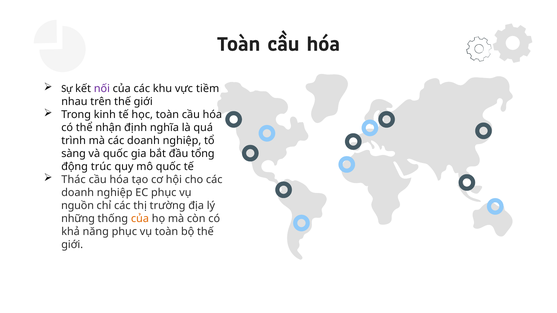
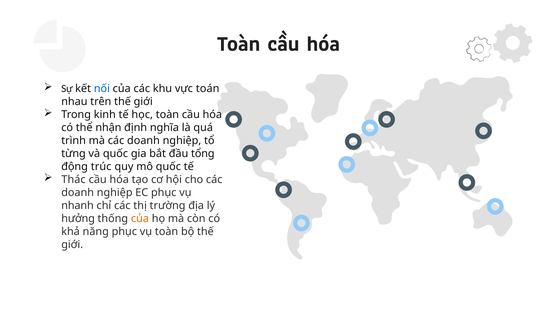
nối colour: purple -> blue (102, 89)
tiềm: tiềm -> toán (208, 89)
sàng: sàng -> từng (74, 154)
nguồn: nguồn -> nhanh (78, 206)
những: những -> hưởng (78, 219)
